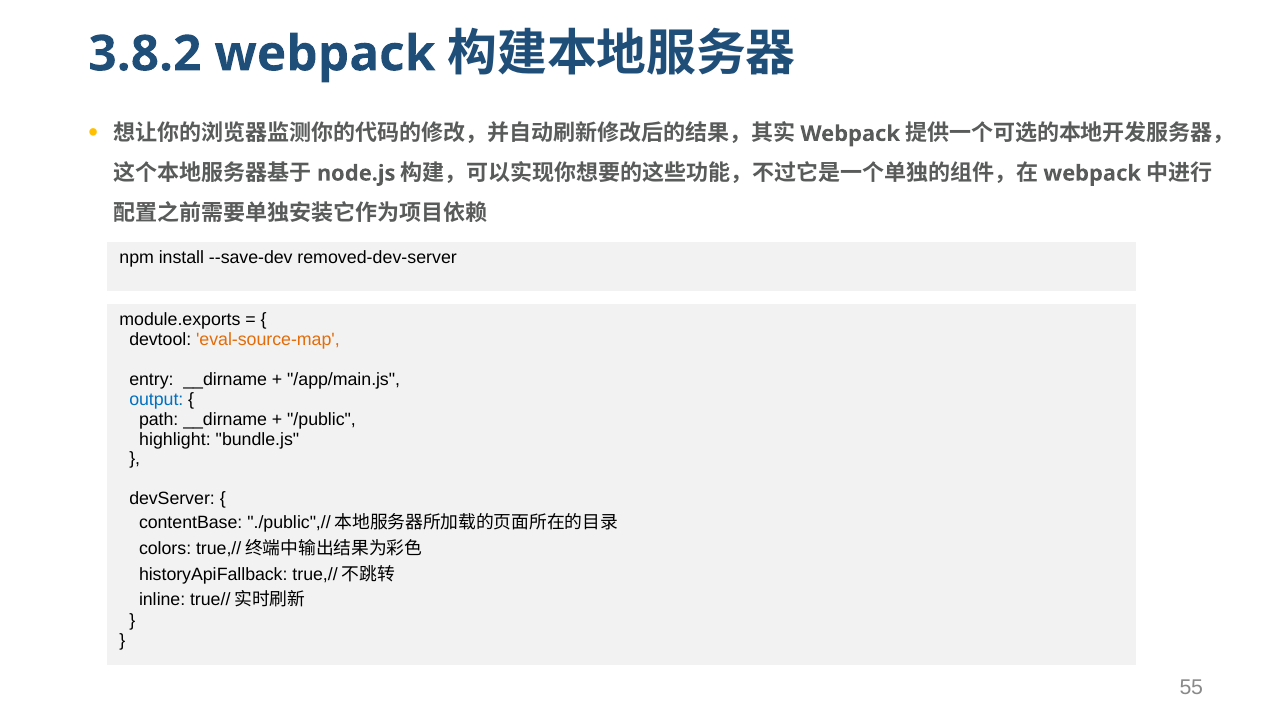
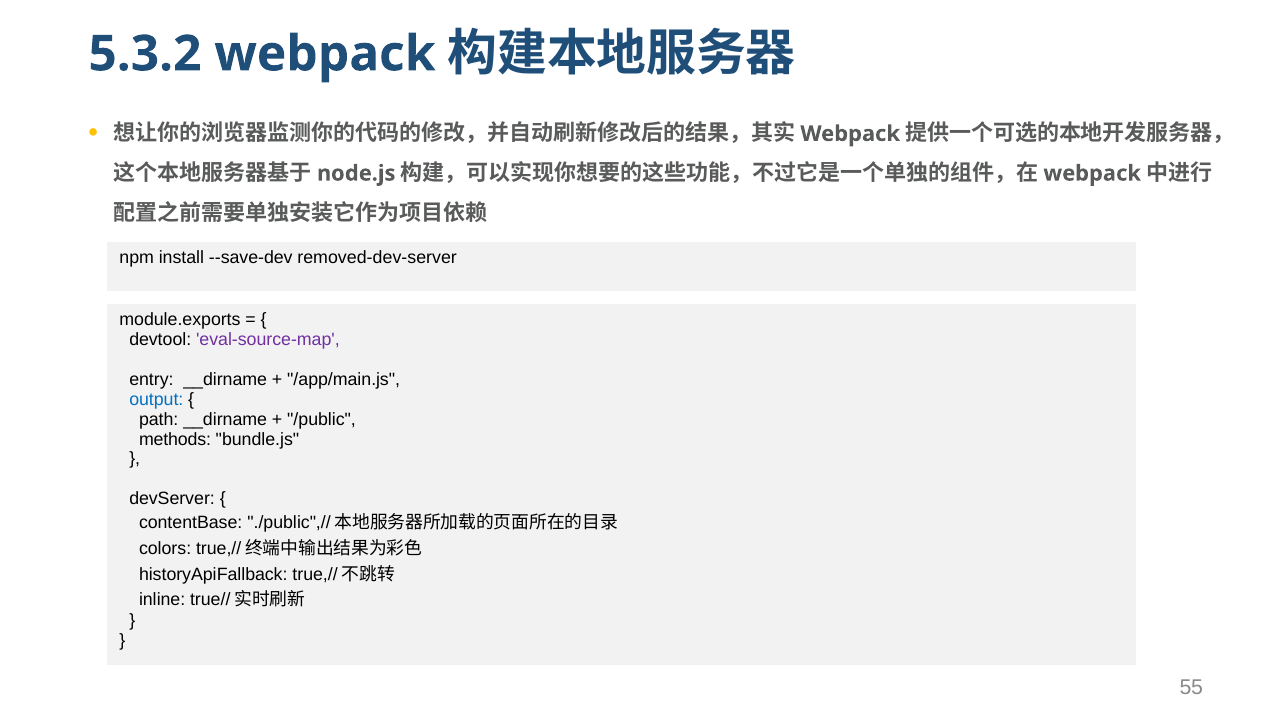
3.8.2: 3.8.2 -> 5.3.2 (145, 54)
eval-source-map colour: orange -> purple (268, 340)
highlight: highlight -> methods (175, 439)
